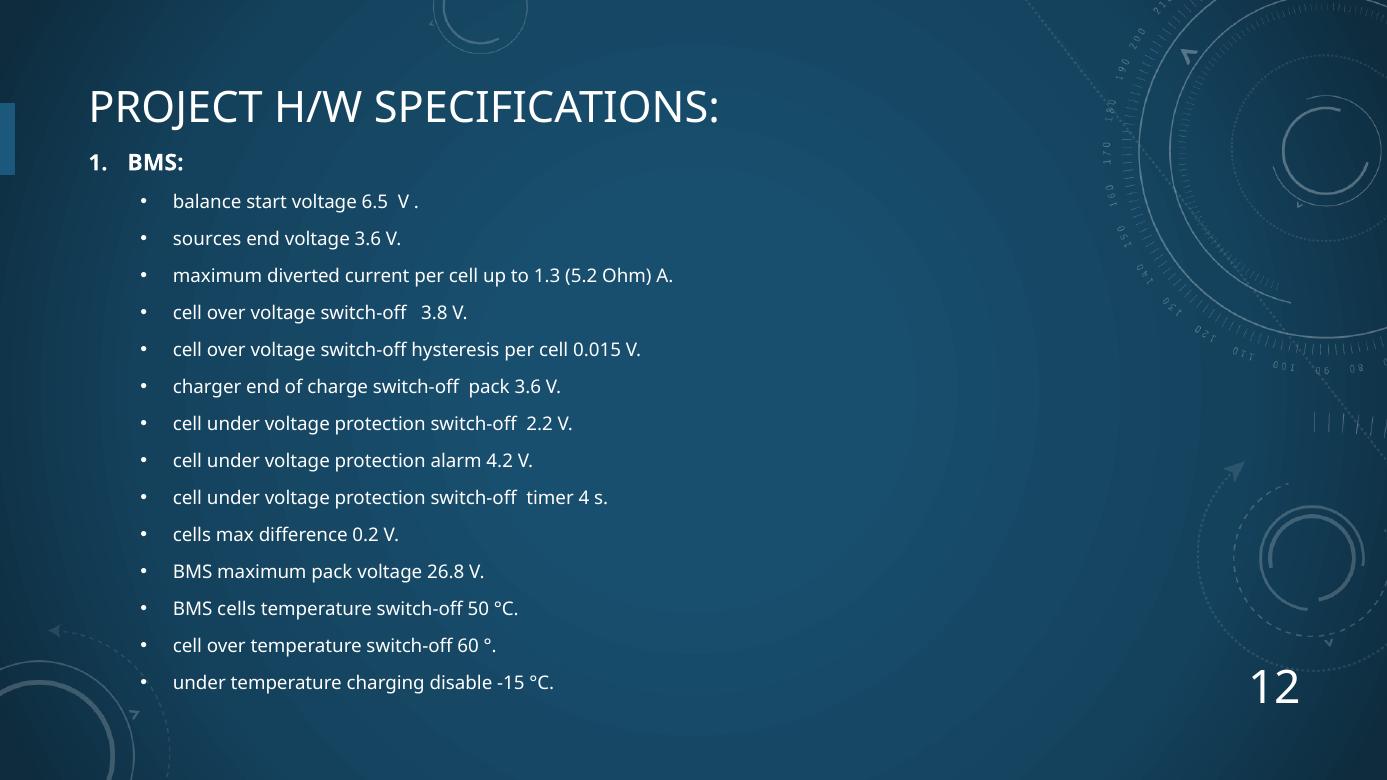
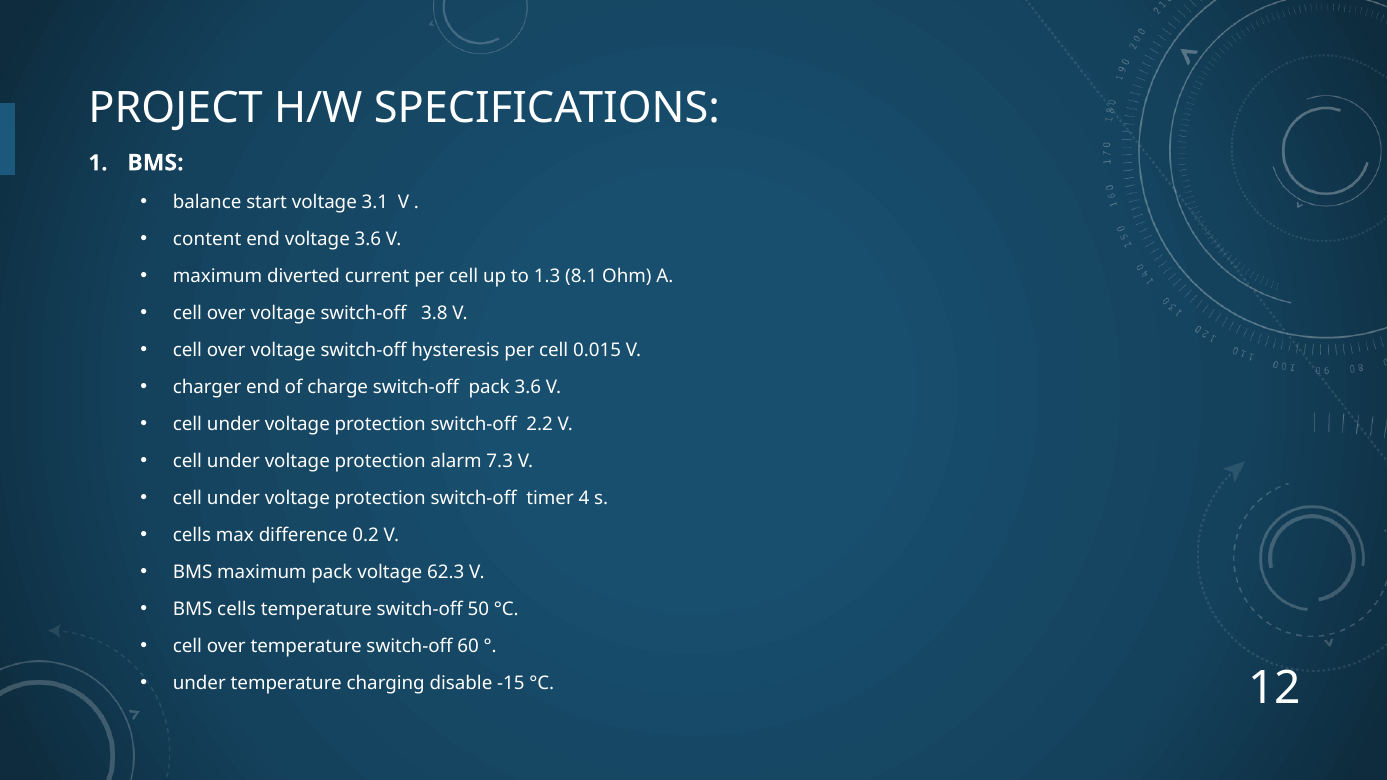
6.5: 6.5 -> 3.1 (375, 202)
sources: sources -> content (207, 239)
5.2: 5.2 -> 8.1 (581, 276)
4.2: 4.2 -> 7.3 (500, 461)
26.8: 26.8 -> 62.3 (446, 572)
